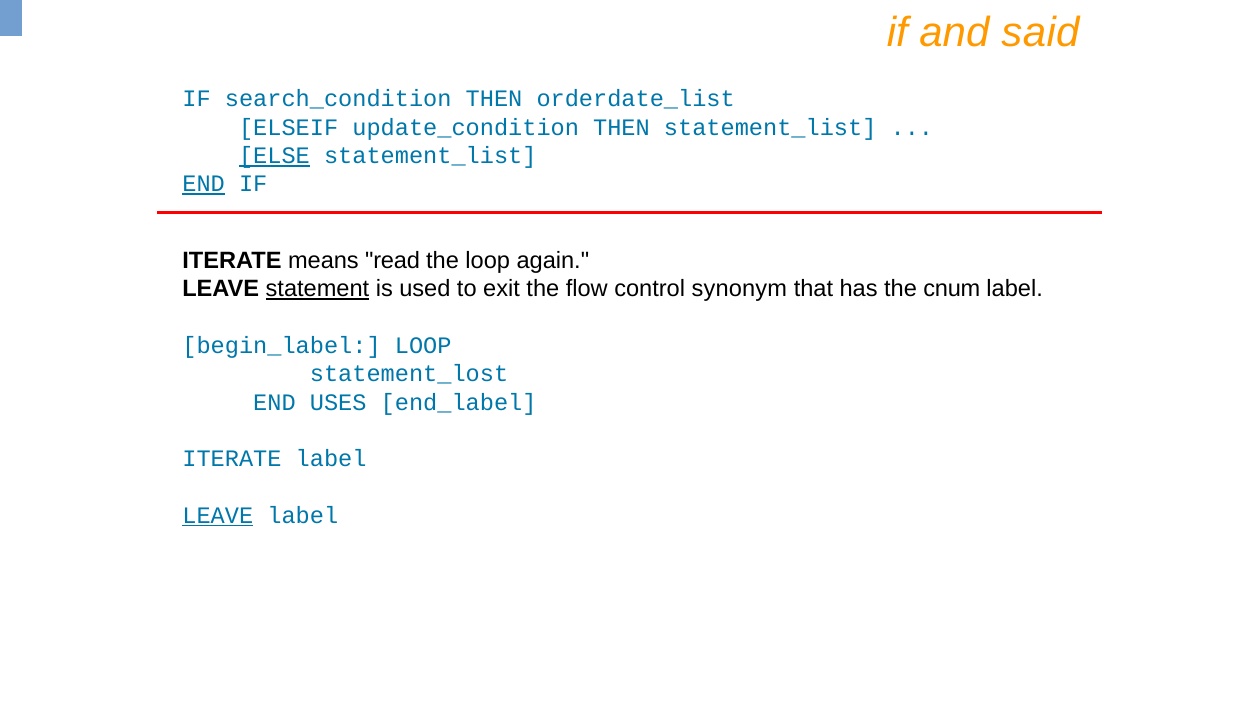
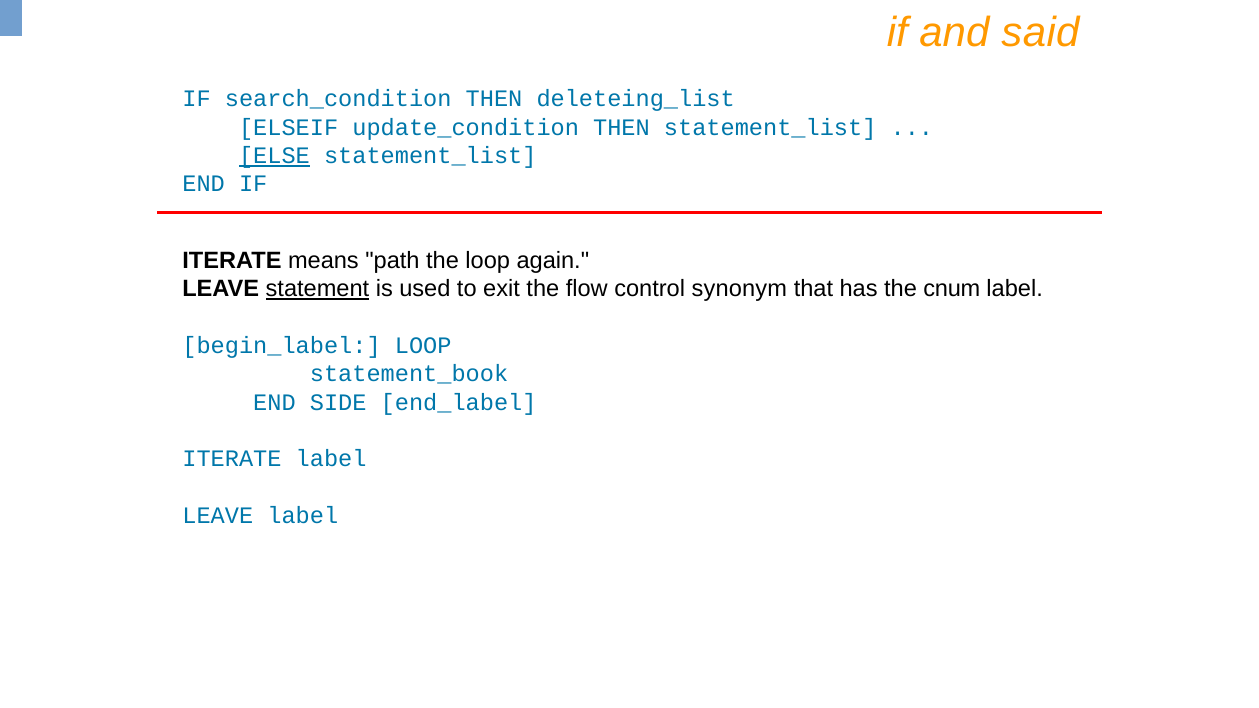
orderdate_list: orderdate_list -> deleteing_list (636, 99)
END underline: present -> none (204, 184)
read: read -> path (392, 261)
statement_lost: statement_lost -> statement_book (409, 374)
USES: USES -> SIDE (338, 402)
LEAVE underline: present -> none (218, 516)
